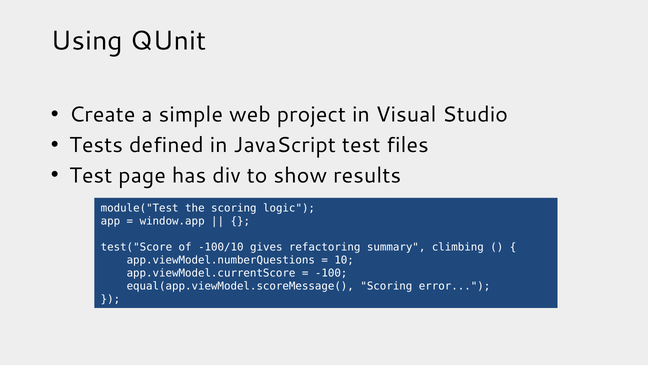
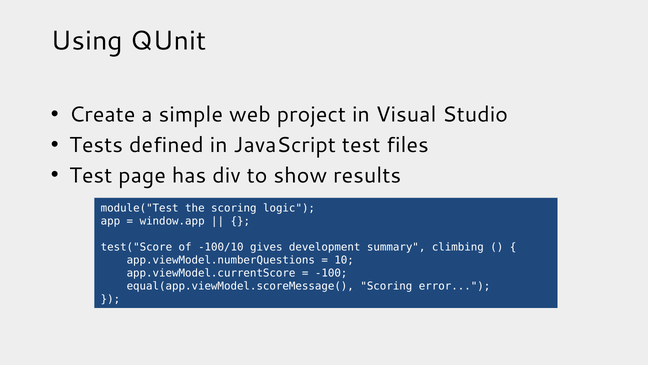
refactoring: refactoring -> development (325, 247)
